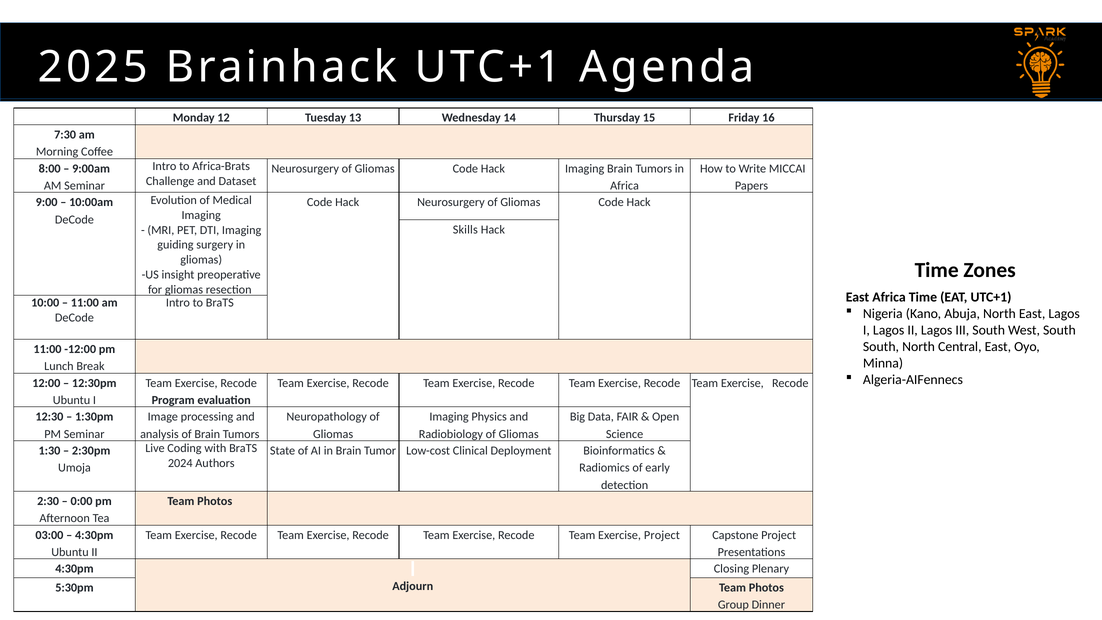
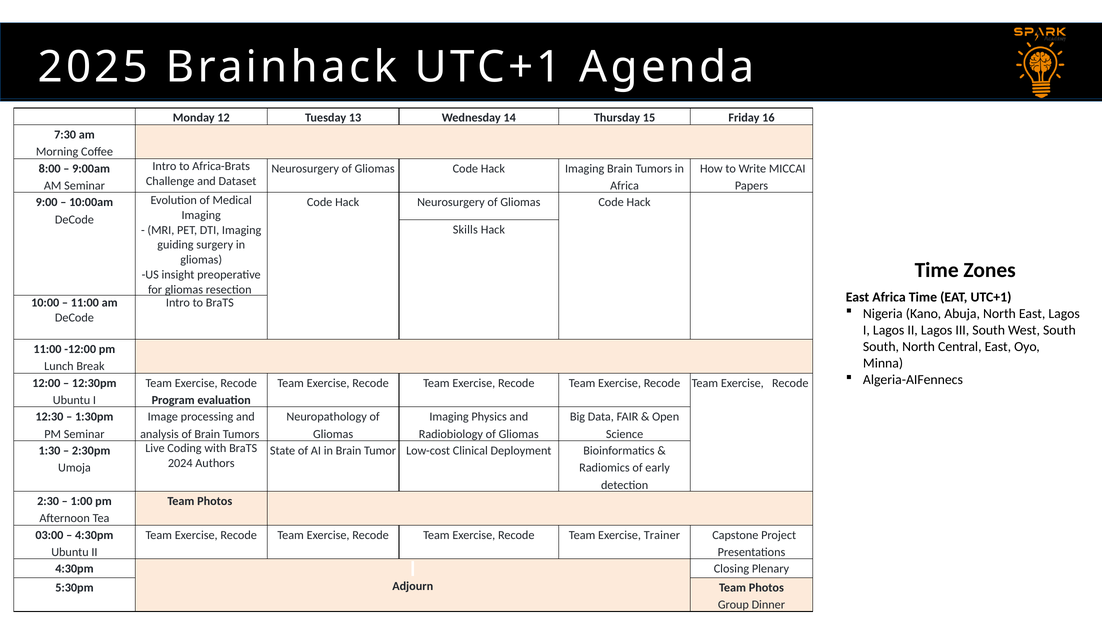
0:00: 0:00 -> 1:00 (82, 501)
Exercise Project: Project -> Trainer (662, 535)
